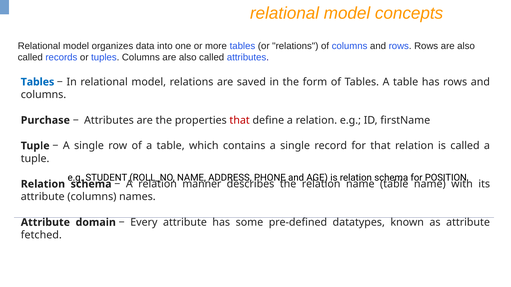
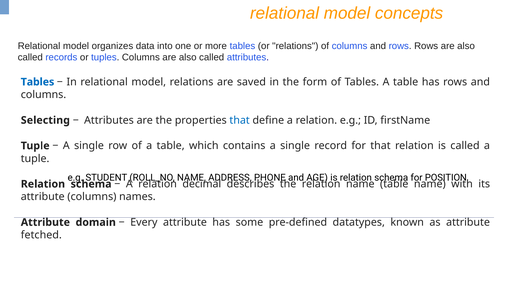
Purchase: Purchase -> Selecting (45, 120)
that colour: red -> blue (240, 120)
manner: manner -> decimal (202, 184)
